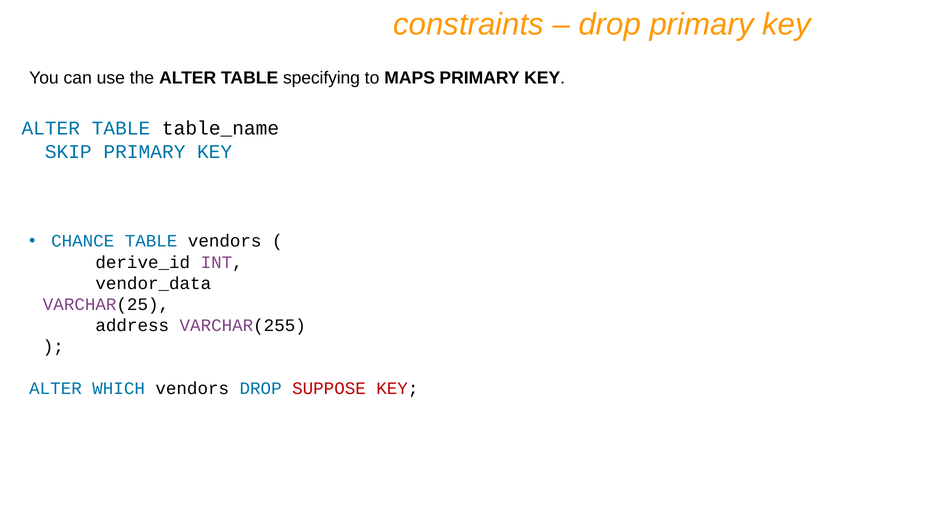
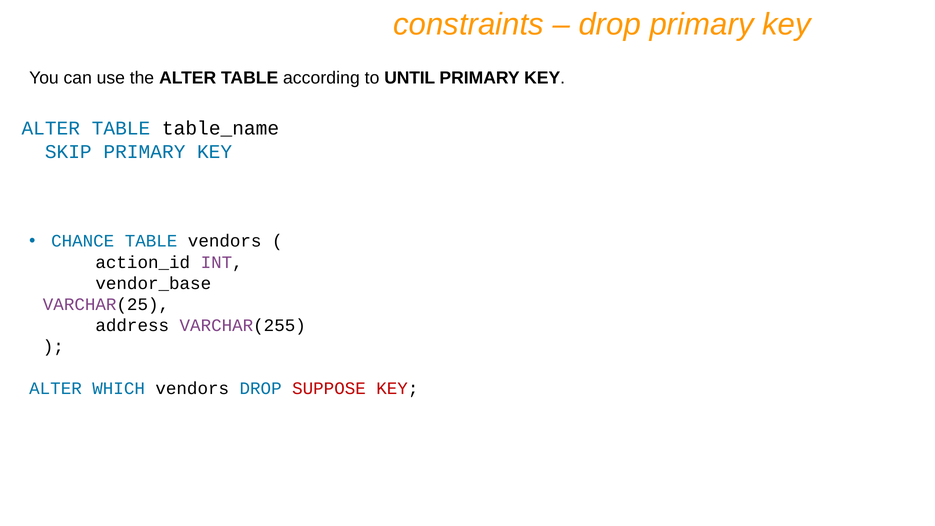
specifying: specifying -> according (321, 78)
MAPS: MAPS -> UNTIL (410, 78)
derive_id: derive_id -> action_id (143, 262)
vendor_data: vendor_data -> vendor_base (153, 283)
